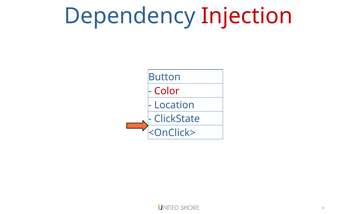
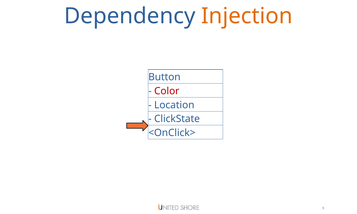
Injection colour: red -> orange (247, 16)
